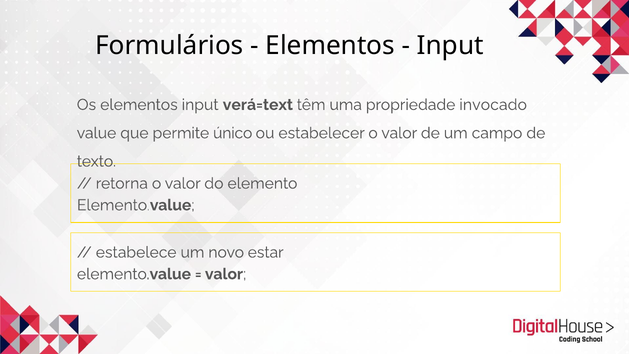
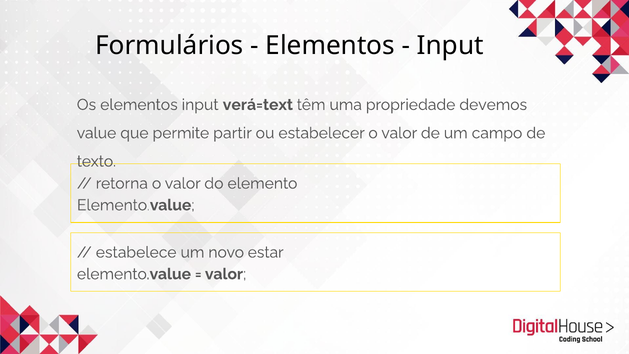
invocado: invocado -> devemos (493, 105)
único: único -> partir (233, 133)
